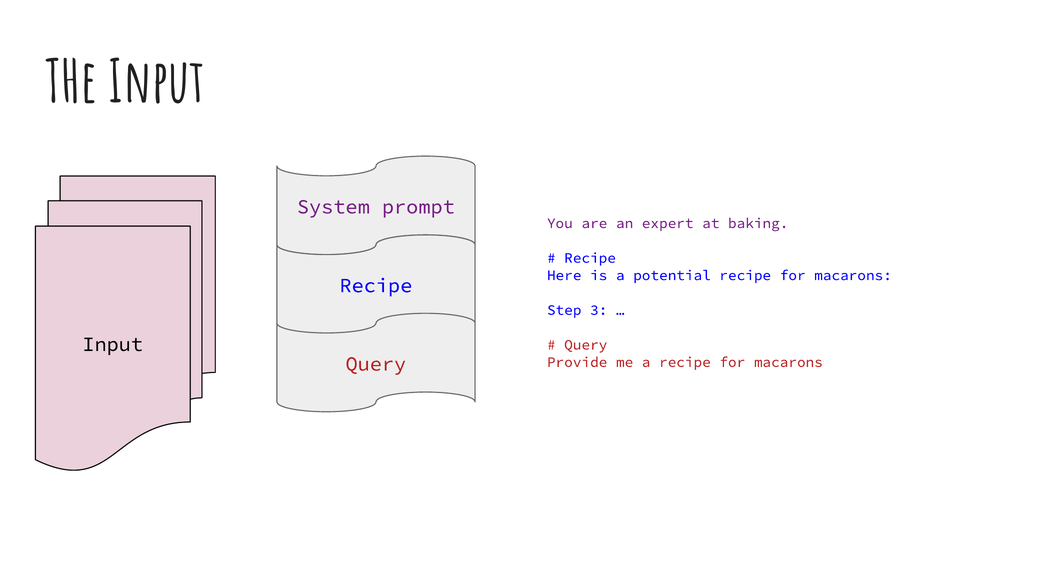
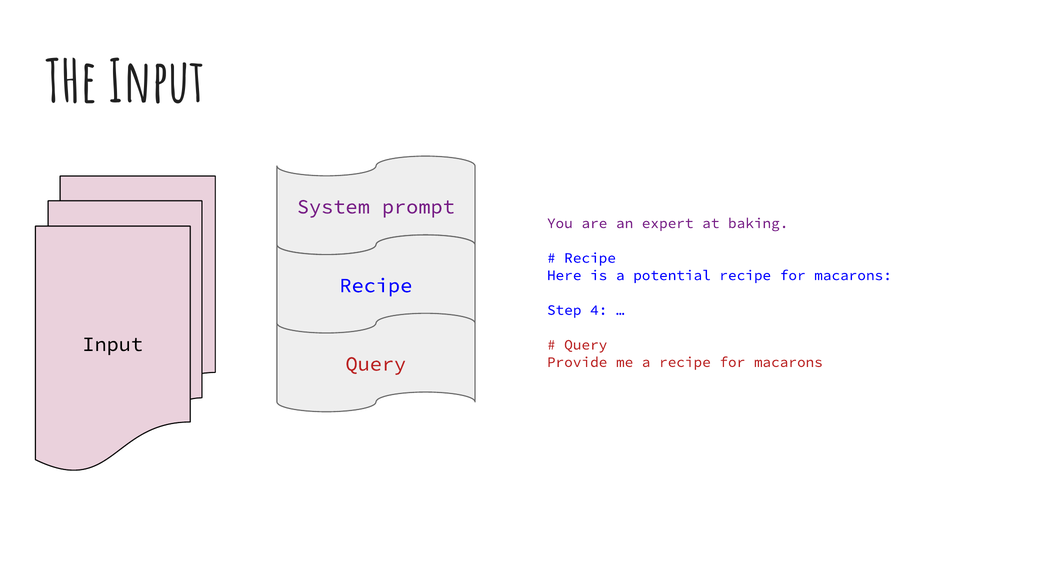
3: 3 -> 4 (599, 310)
